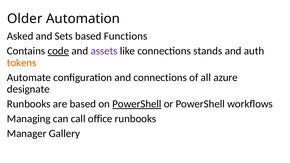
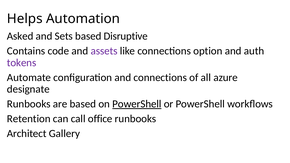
Older: Older -> Helps (25, 19)
Functions: Functions -> Disruptive (126, 36)
code underline: present -> none (58, 51)
stands: stands -> option (208, 51)
tokens colour: orange -> purple (22, 63)
Managing: Managing -> Retention (29, 119)
Manager: Manager -> Architect (27, 134)
